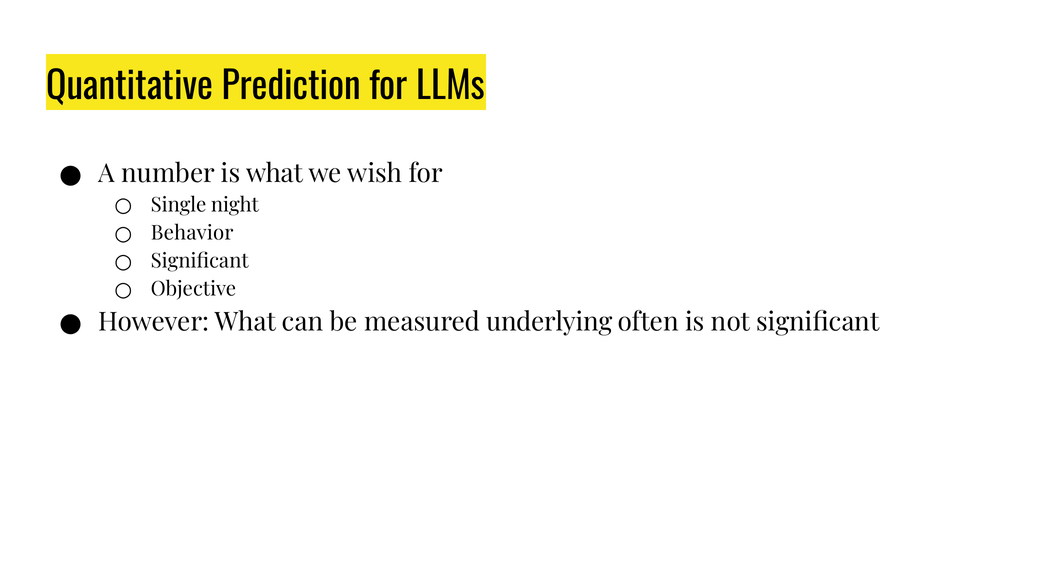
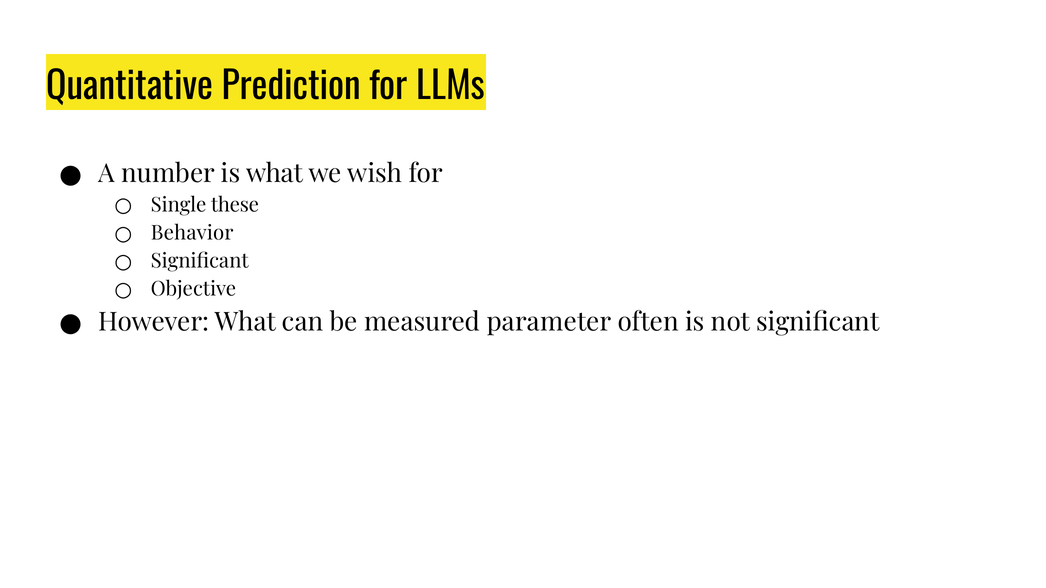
night: night -> these (235, 205)
underlying: underlying -> parameter (549, 322)
